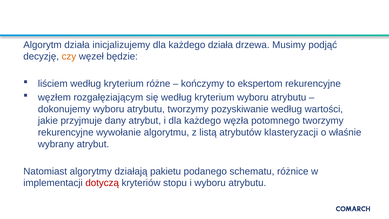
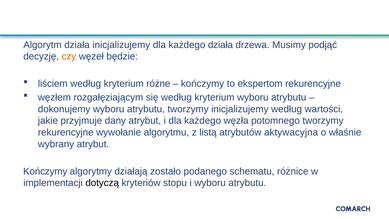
tworzymy pozyskiwanie: pozyskiwanie -> inicjalizujemy (240, 109)
klasteryzacji: klasteryzacji -> aktywacyjna (291, 132)
Natomiast: Natomiast -> Kończymy (45, 171)
pakietu: pakietu -> zostało (166, 171)
dotyczą colour: red -> black (102, 183)
